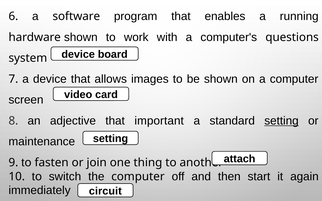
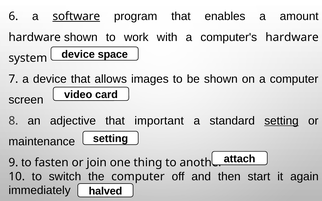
software underline: none -> present (76, 16)
running: running -> amount (299, 16)
computer's questions: questions -> hardware (292, 37)
board: board -> space (113, 54)
circuit: circuit -> halved (105, 191)
